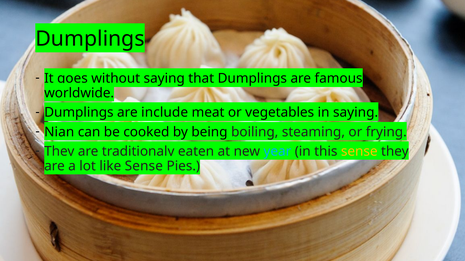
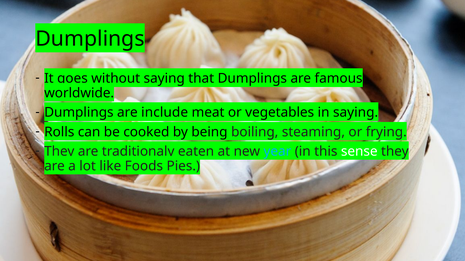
Nian: Nian -> Rolls (59, 132)
sense colour: yellow -> white (359, 152)
like Sense: Sense -> Foods (144, 166)
